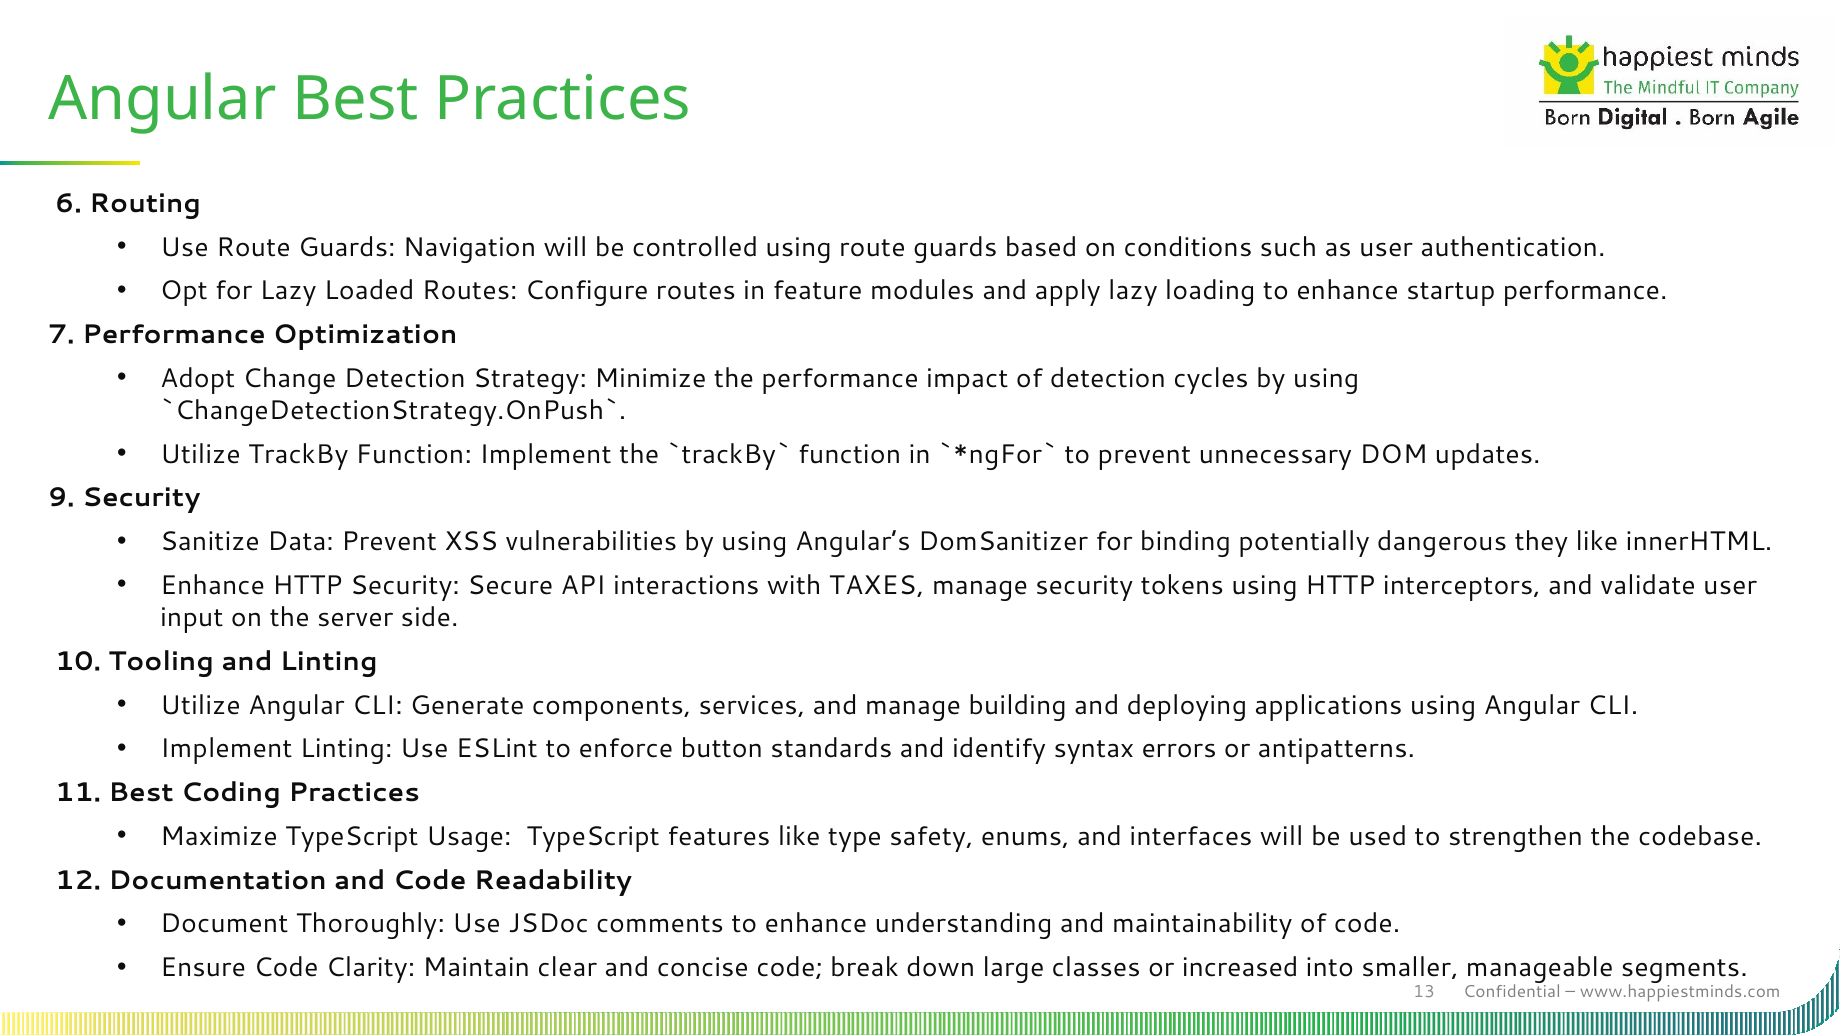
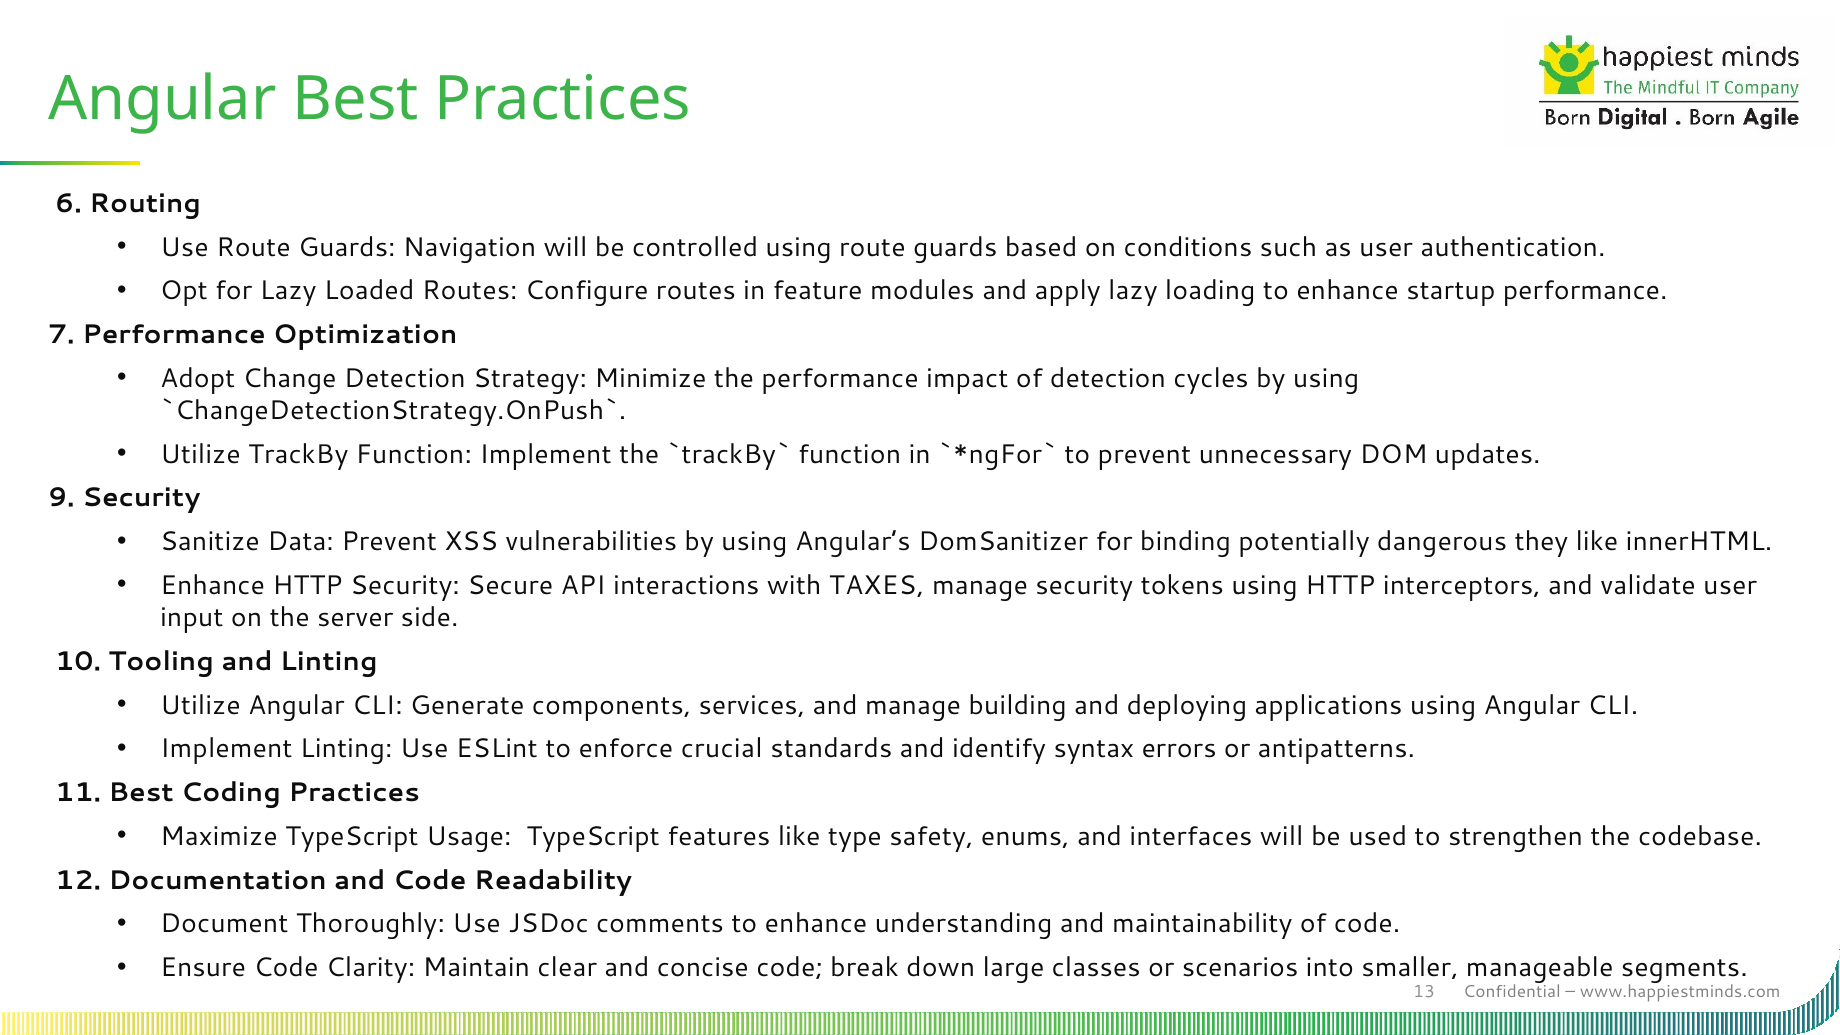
button: button -> crucial (722, 749)
increased: increased -> scenarios (1240, 968)
